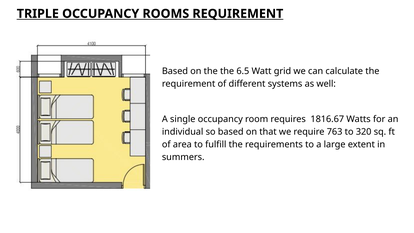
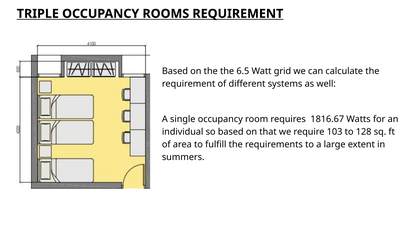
763: 763 -> 103 (335, 132)
320: 320 -> 128 (364, 132)
